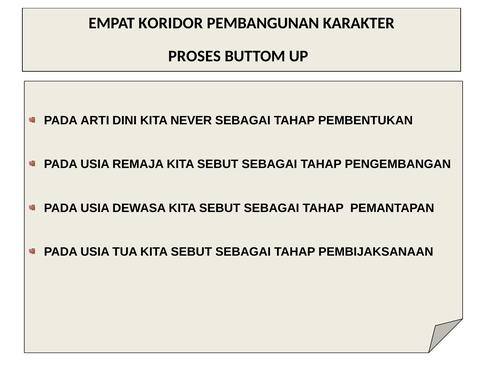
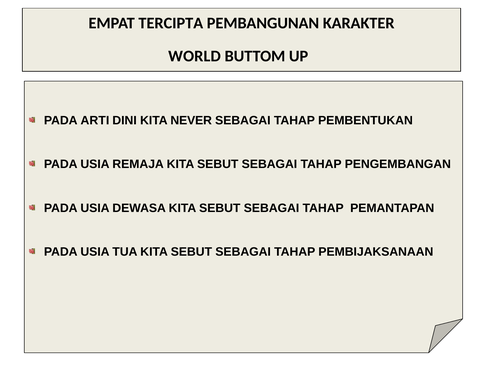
KORIDOR: KORIDOR -> TERCIPTA (171, 23)
PROSES: PROSES -> WORLD (194, 56)
